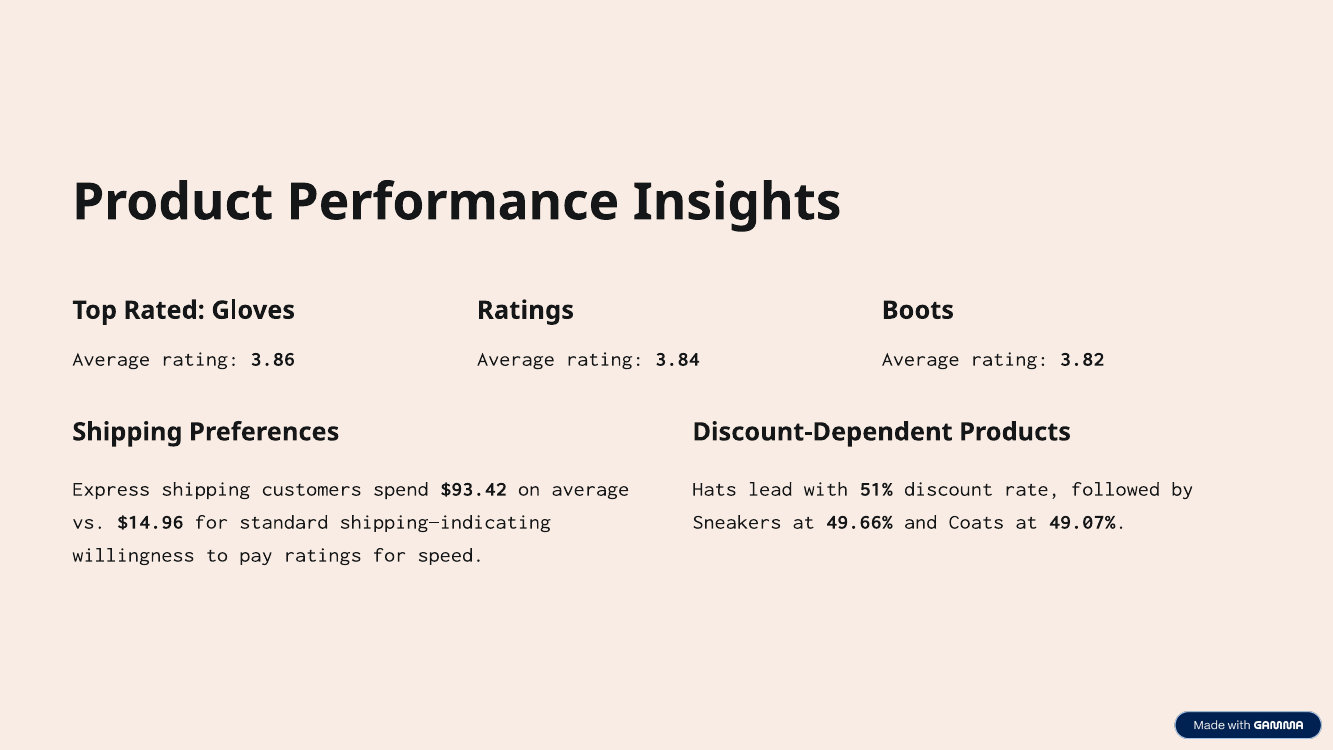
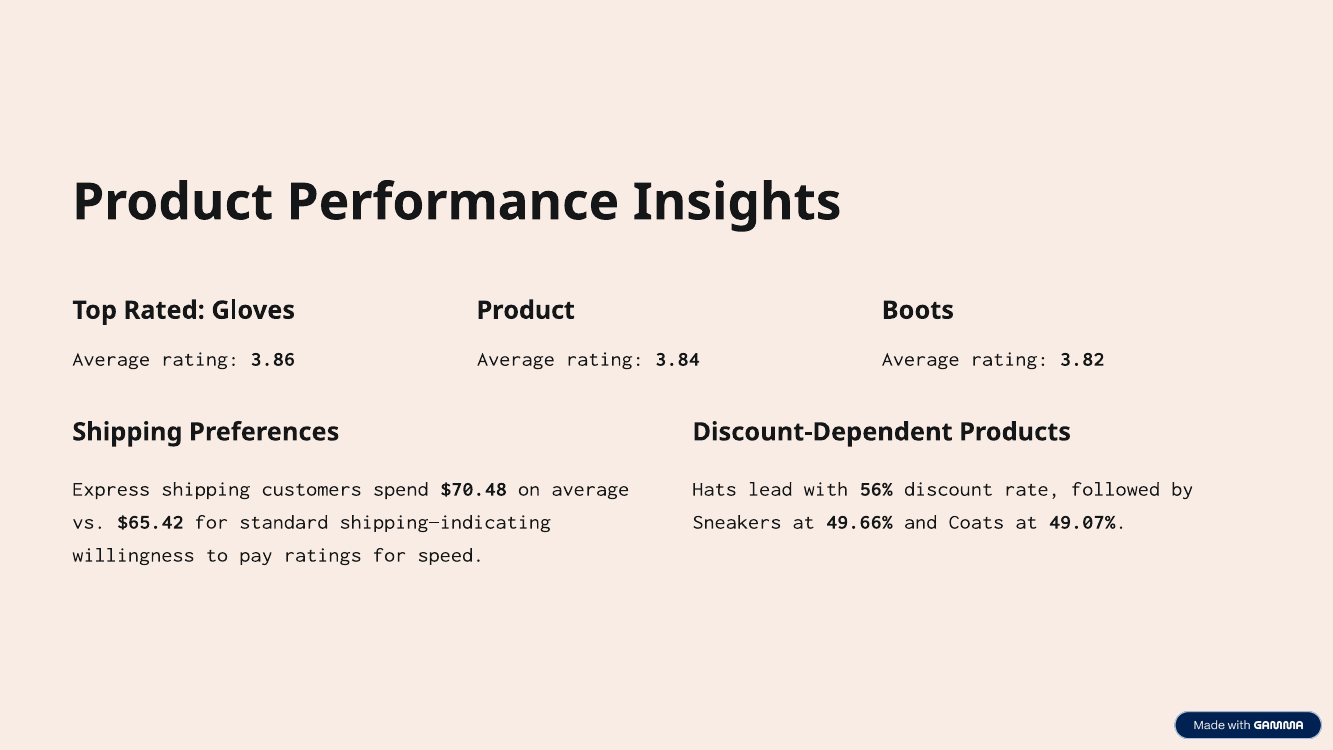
Ratings: Ratings -> Product (526, 310)
$93.42: $93.42 -> $70.48 (473, 489)
51%: 51% -> 56% (876, 489)
$14.96: $14.96 -> $65.42 (150, 522)
